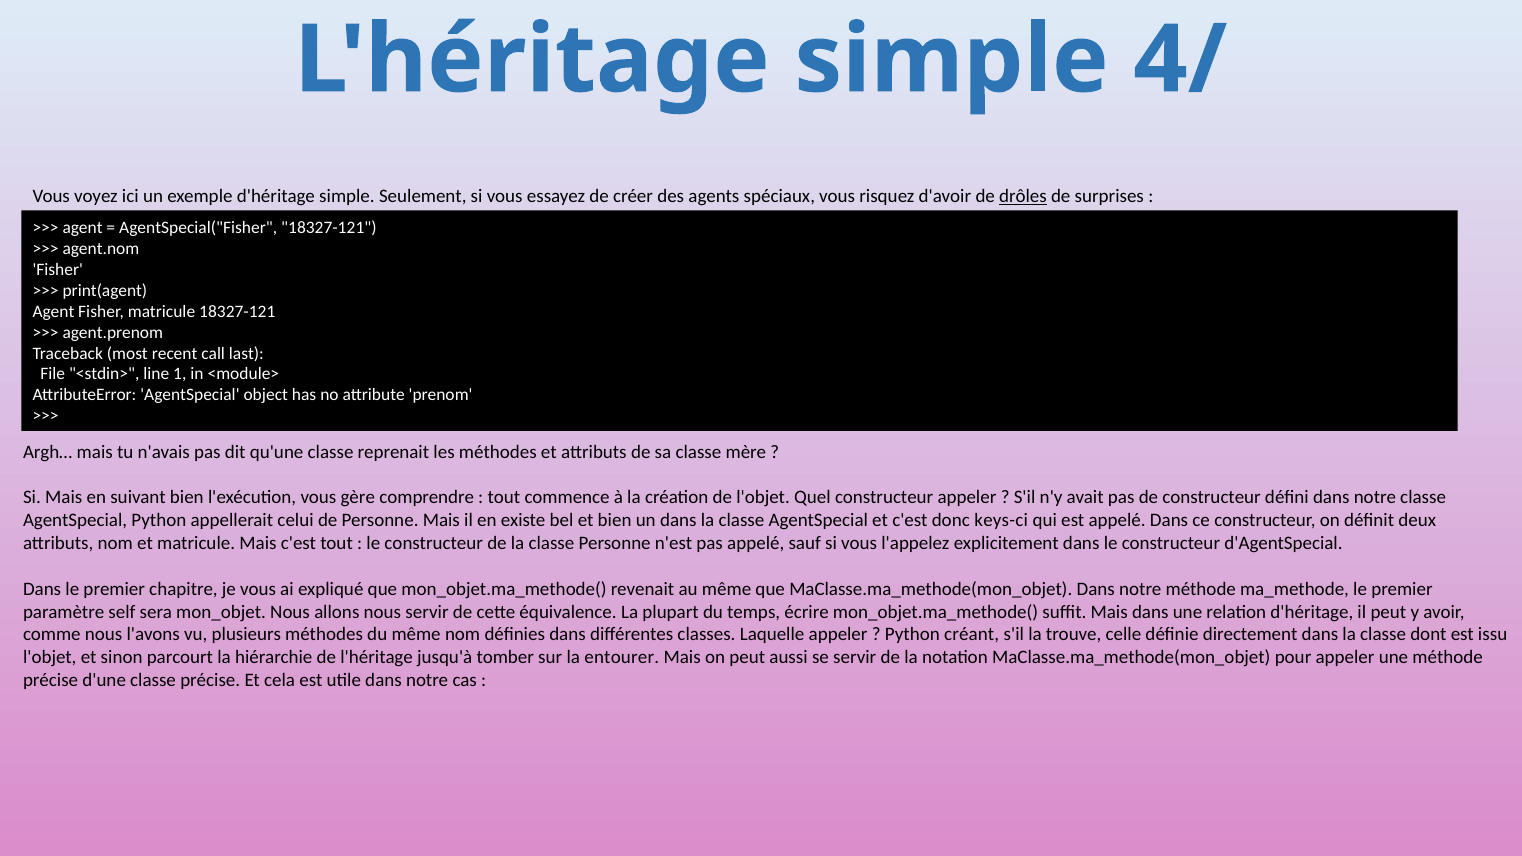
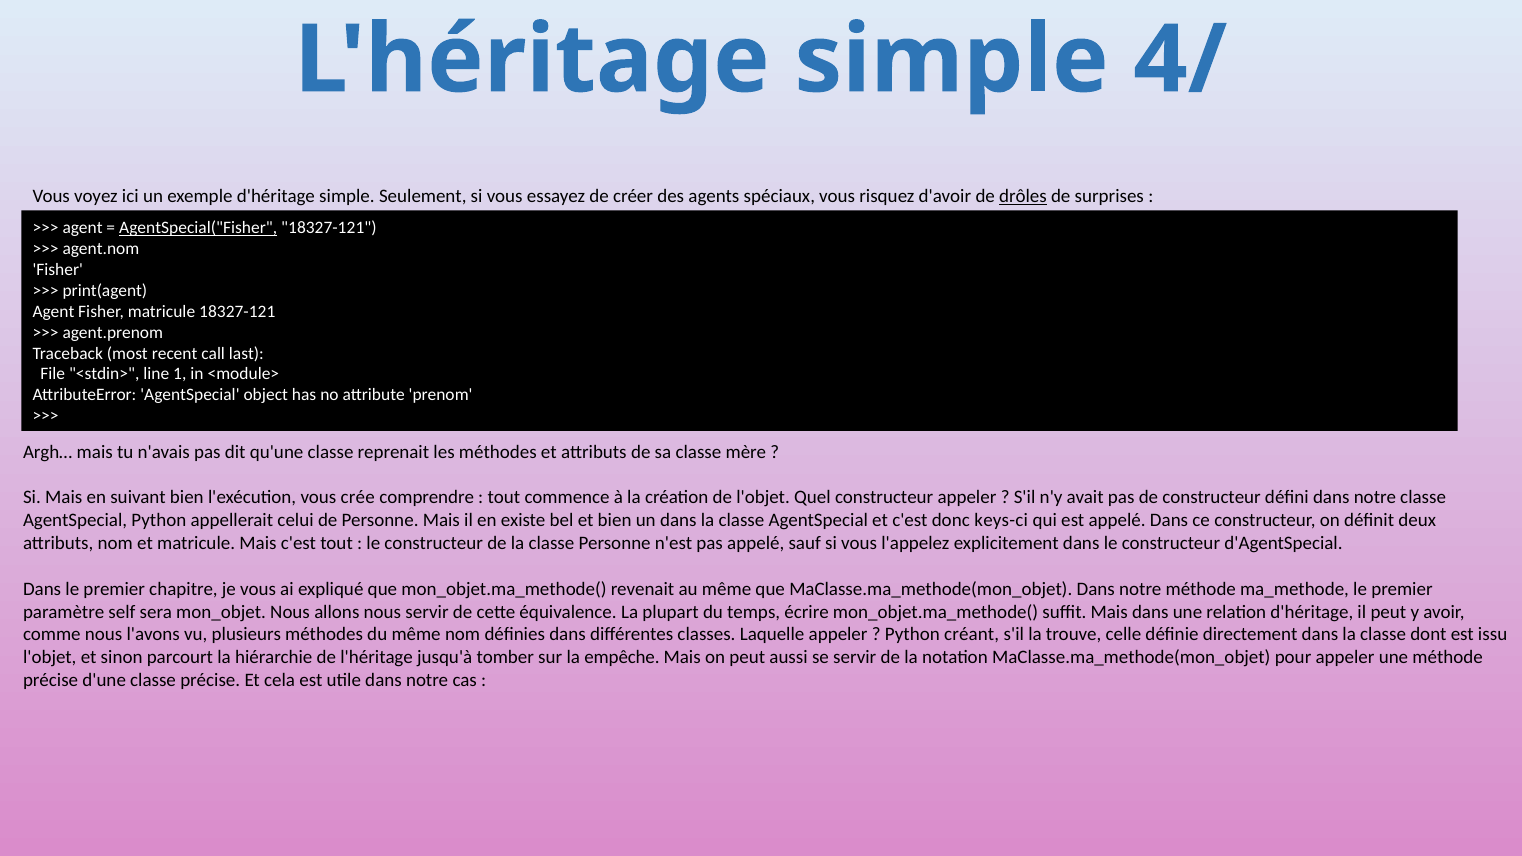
AgentSpecial("Fisher underline: none -> present (198, 228)
gère: gère -> crée (358, 498)
entourer: entourer -> empêche (622, 658)
